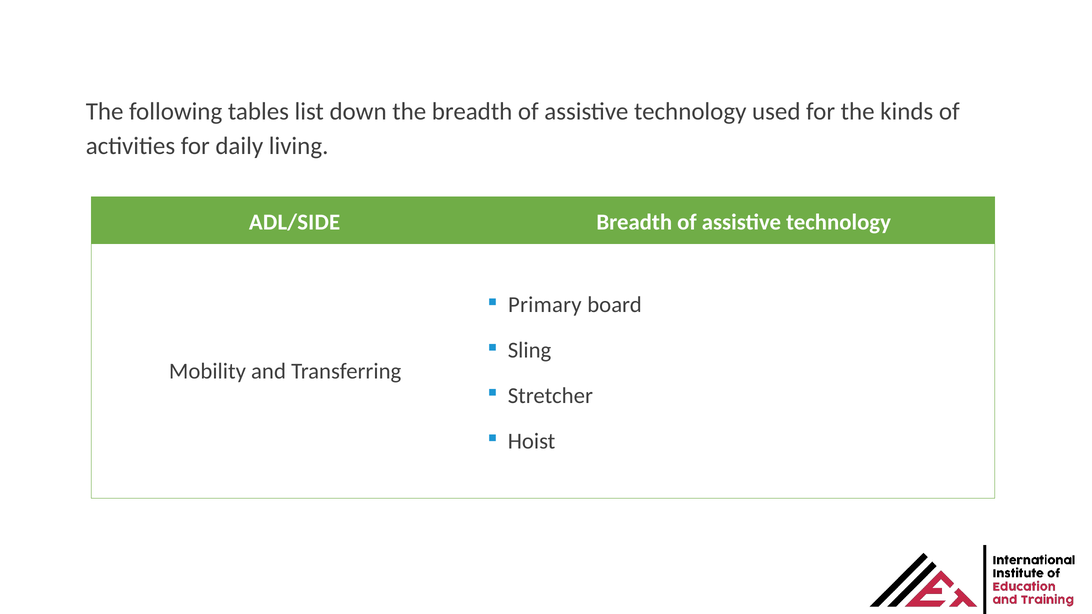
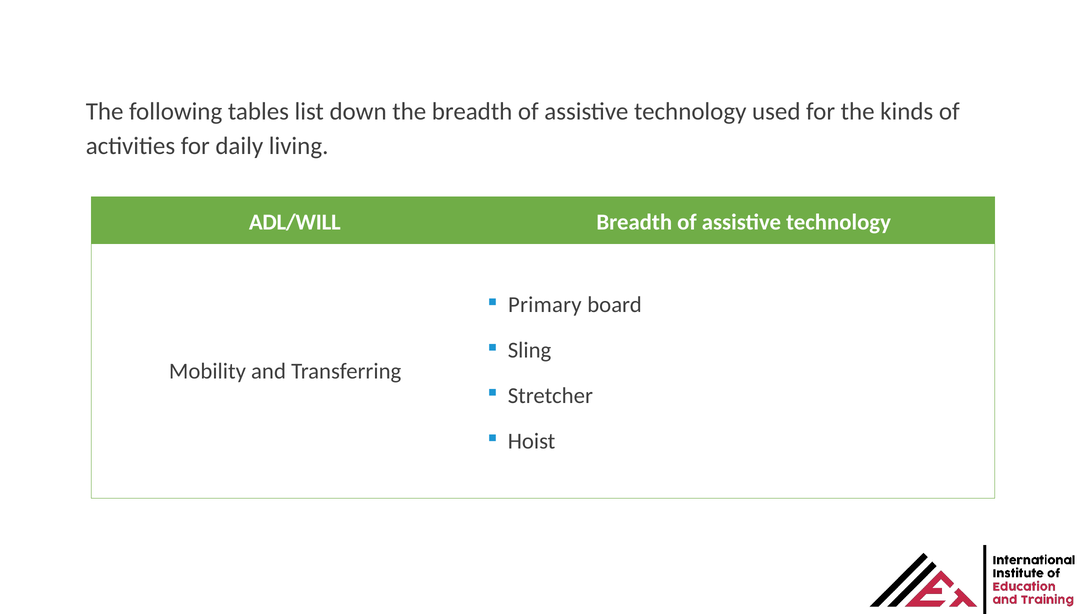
ADL/SIDE: ADL/SIDE -> ADL/WILL (295, 223)
